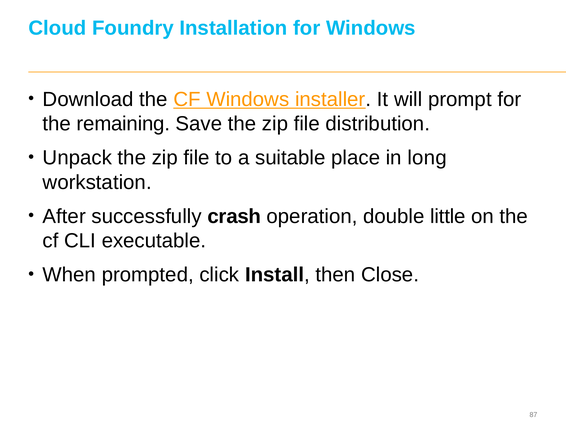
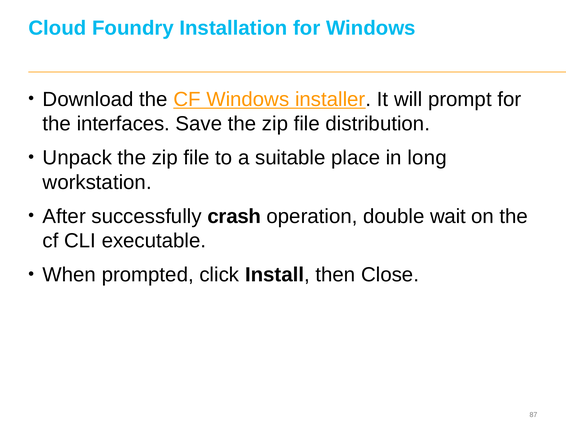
remaining: remaining -> interfaces (123, 124)
little: little -> wait (448, 216)
